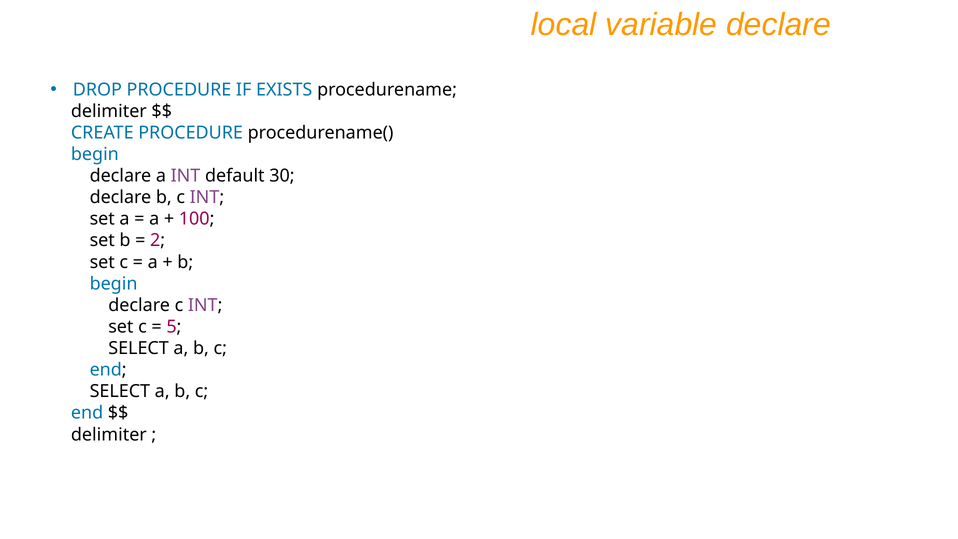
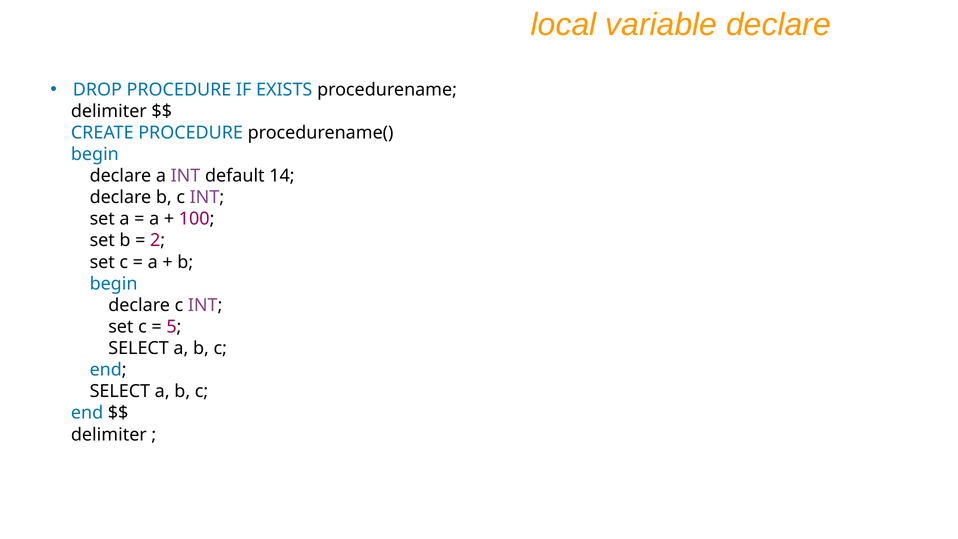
30: 30 -> 14 (282, 176)
